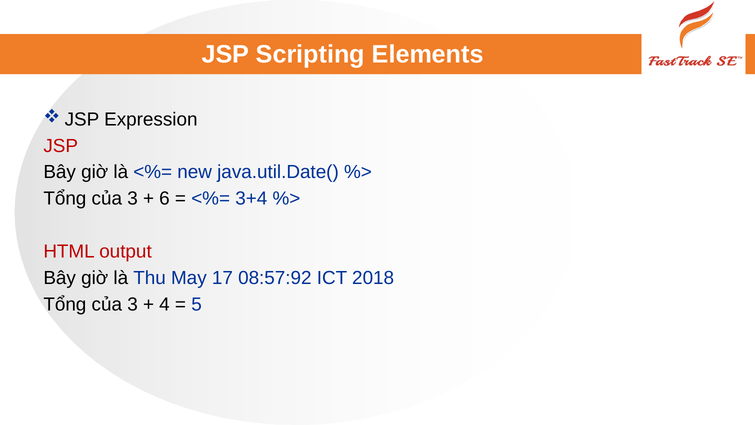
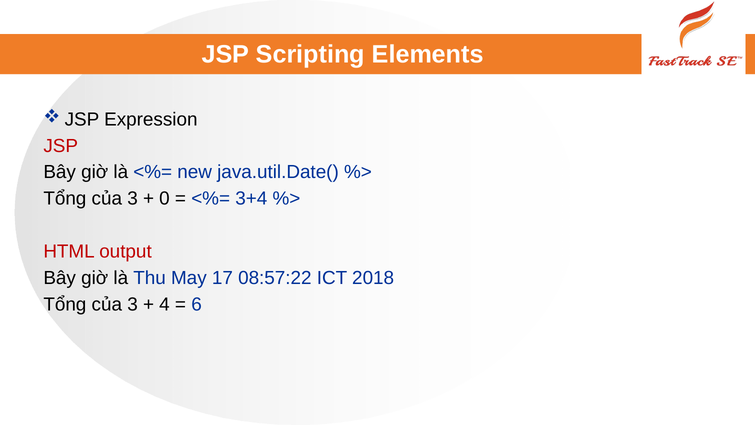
6: 6 -> 0 (164, 199)
08:57:92: 08:57:92 -> 08:57:22 (275, 278)
5: 5 -> 6 (197, 304)
